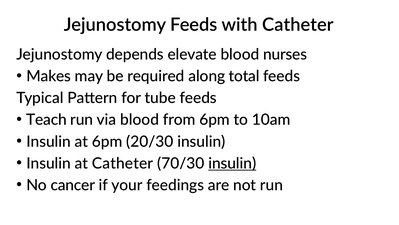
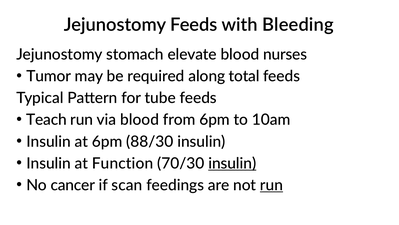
with Catheter: Catheter -> Bleeding (298, 25)
depends: depends -> stomach (135, 54)
Makes: Makes -> Tumor (49, 76)
20/30: 20/30 -> 88/30 (150, 141)
at Catheter: Catheter -> Function (123, 163)
your: your -> scan (127, 185)
run underline: none -> present (271, 185)
